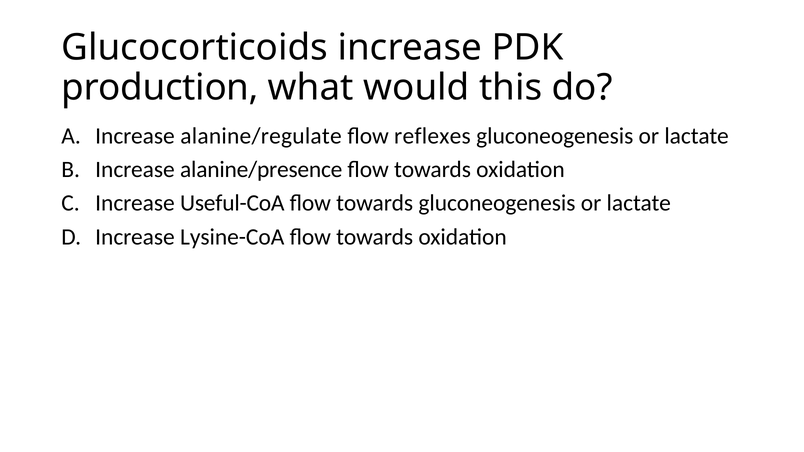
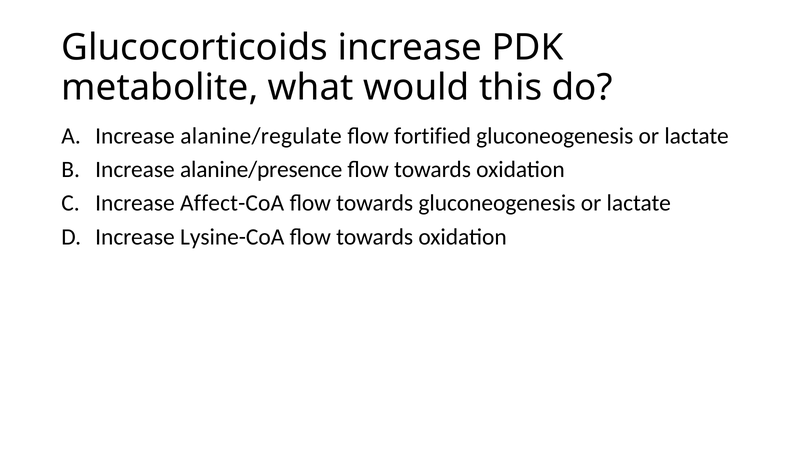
production: production -> metabolite (160, 87)
reflexes: reflexes -> fortified (433, 136)
Useful-CoA: Useful-CoA -> Affect-CoA (232, 203)
